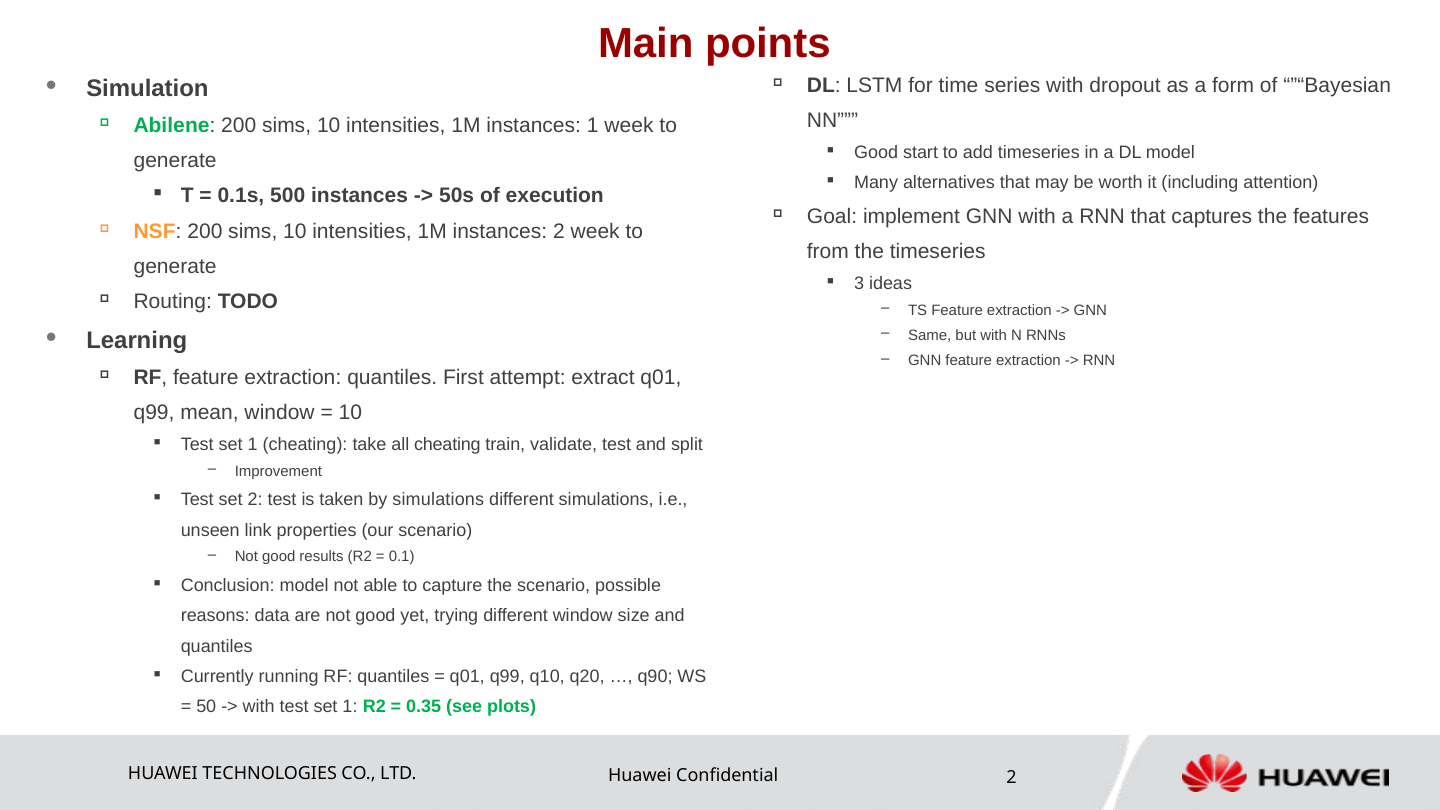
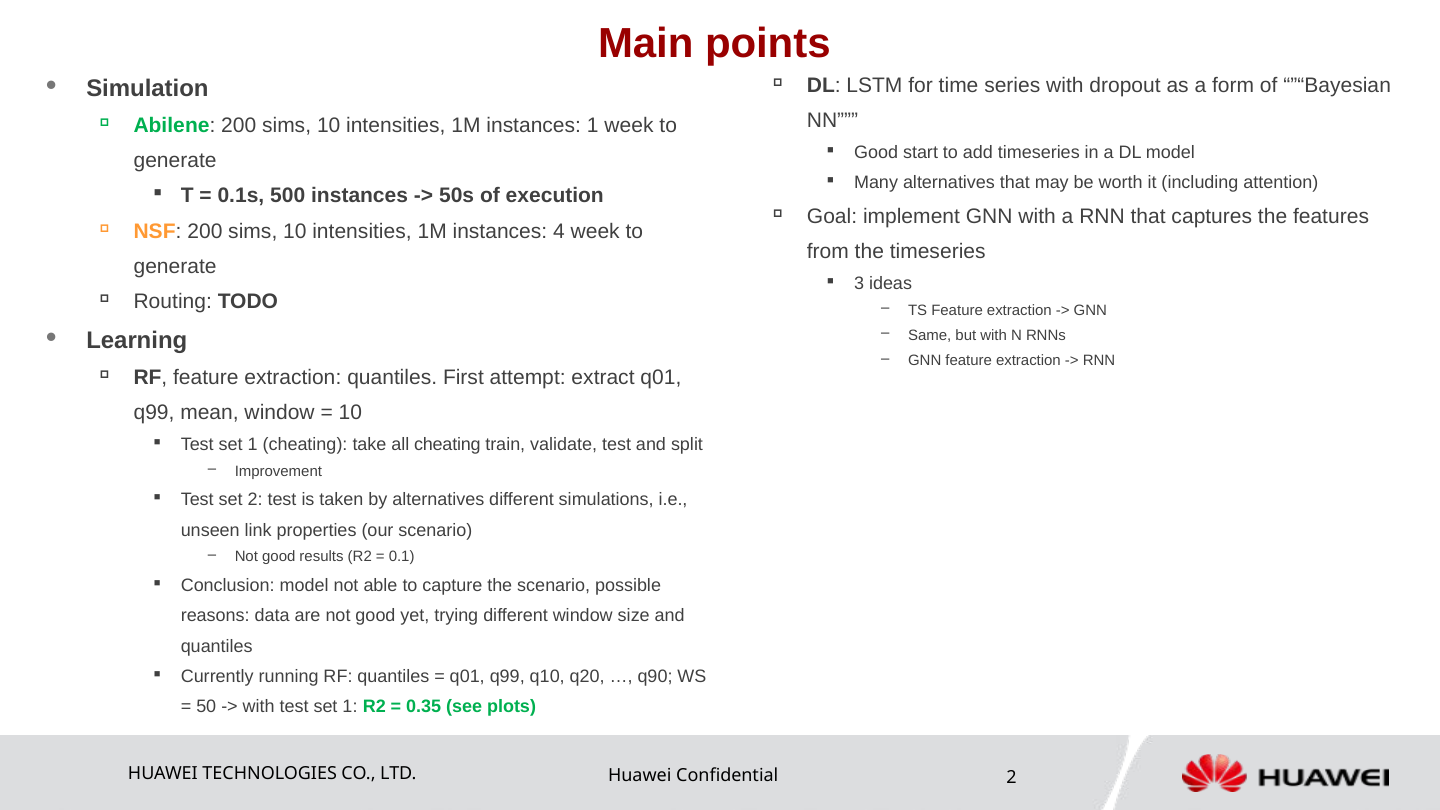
instances 2: 2 -> 4 (559, 231)
by simulations: simulations -> alternatives (438, 500)
